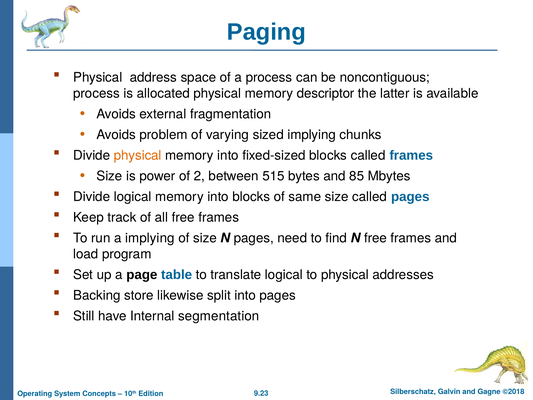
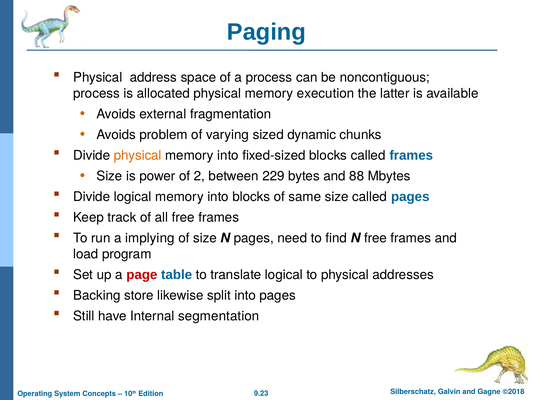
descriptor: descriptor -> execution (326, 93)
sized implying: implying -> dynamic (312, 135)
515: 515 -> 229 (274, 176)
85: 85 -> 88 (357, 176)
page colour: black -> red (142, 275)
